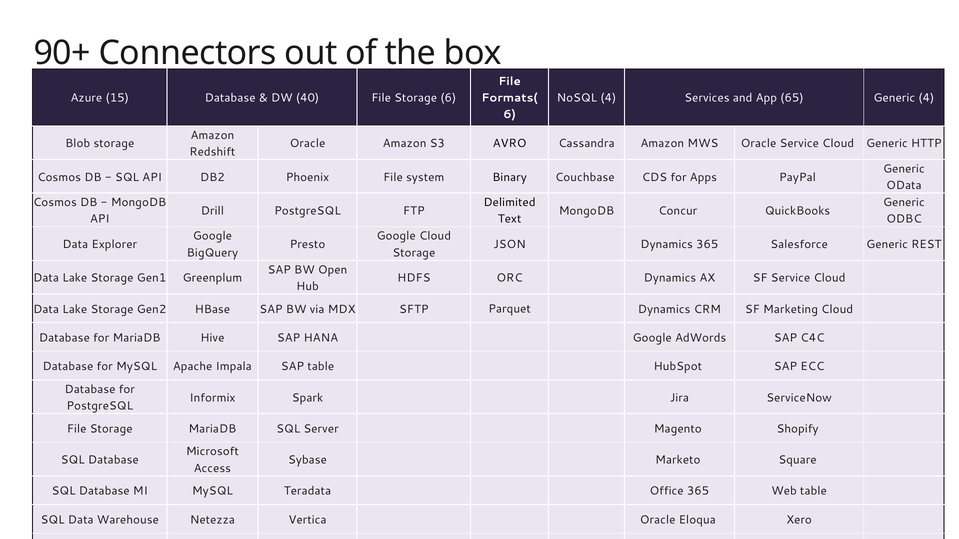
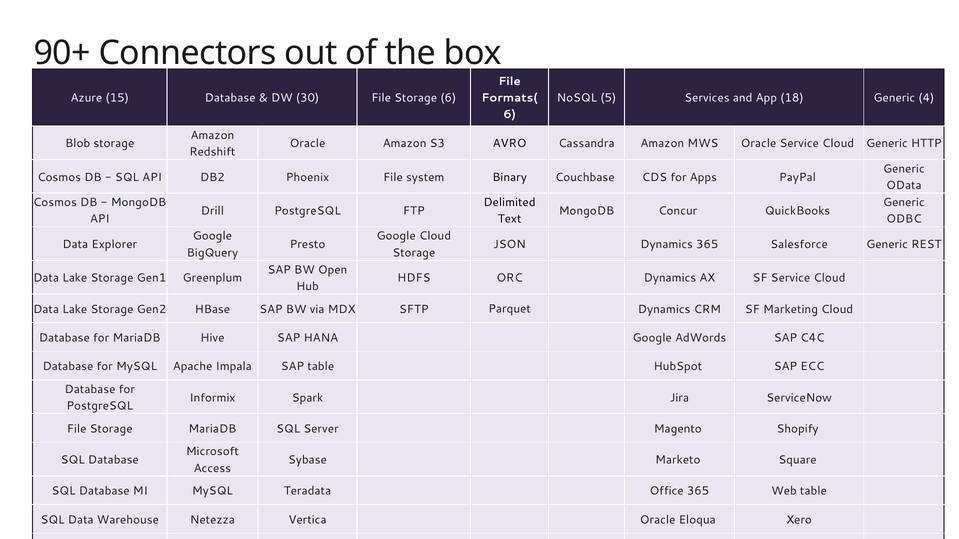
40: 40 -> 30 (308, 98)
NoSQL 4: 4 -> 5 (608, 98)
65: 65 -> 18 (792, 98)
